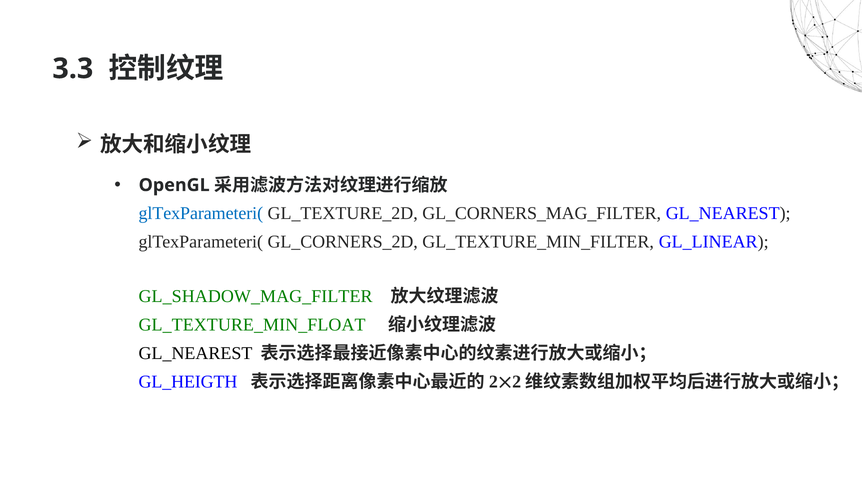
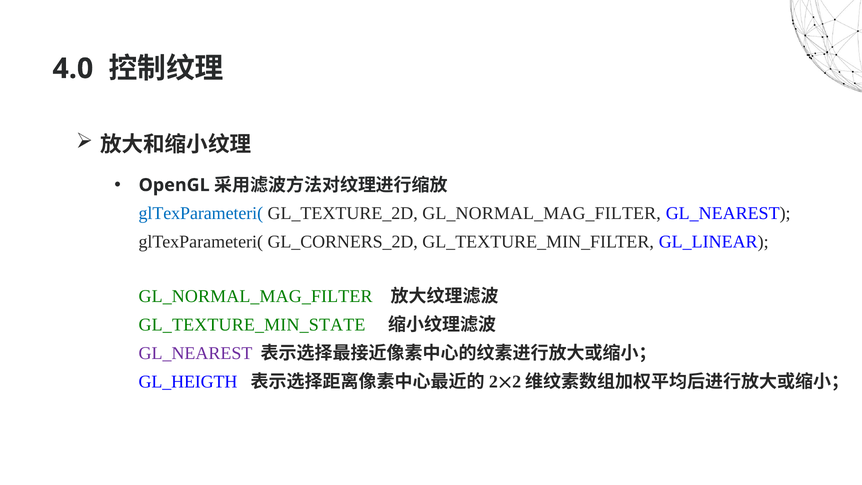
3.3: 3.3 -> 4.0 (73, 69)
GL_TEXTURE_2D GL_CORNERS_MAG_FILTER: GL_CORNERS_MAG_FILTER -> GL_NORMAL_MAG_FILTER (542, 213)
GL_SHADOW_MAG_FILTER: GL_SHADOW_MAG_FILTER -> GL_NORMAL_MAG_FILTER (256, 296)
GL_TEXTURE_MIN_FLOAT: GL_TEXTURE_MIN_FLOAT -> GL_TEXTURE_MIN_STATE (252, 325)
GL_NEAREST colour: black -> purple (195, 353)
